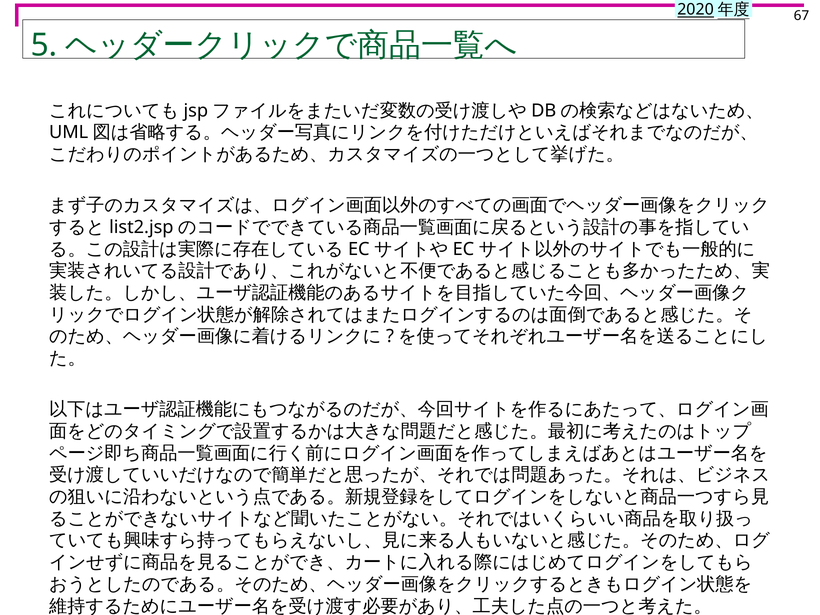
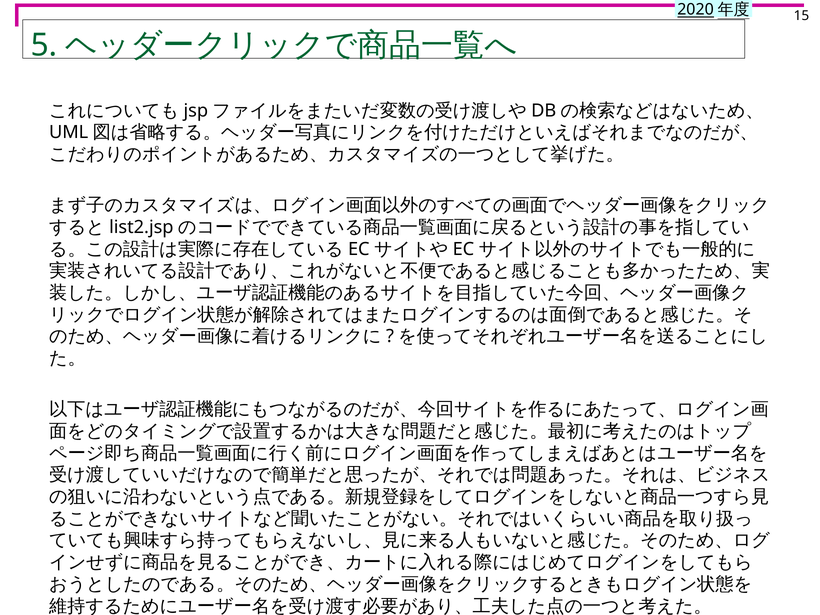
67: 67 -> 15 (801, 16)
